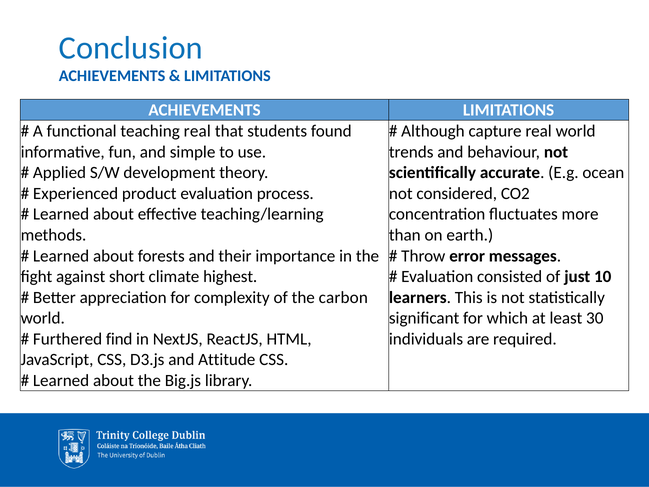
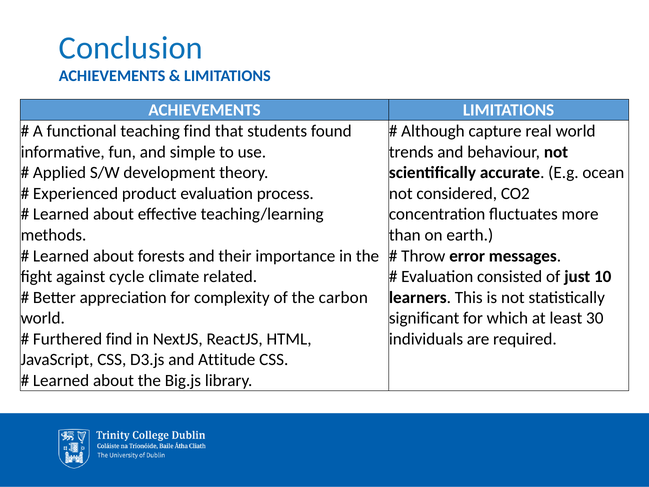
teaching real: real -> find (197, 131)
short: short -> cycle (127, 277)
highest: highest -> related (230, 277)
